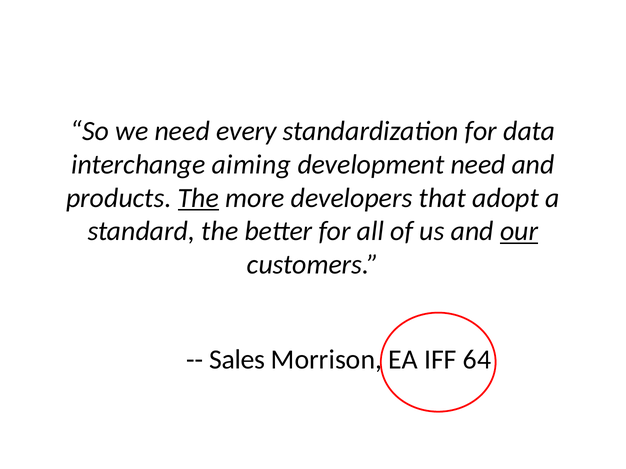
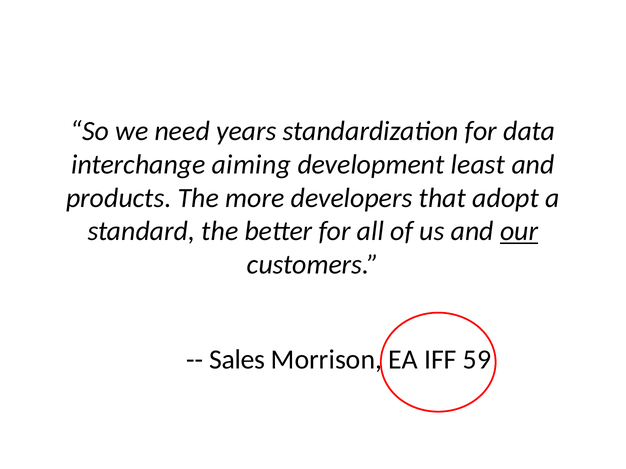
every: every -> years (246, 131)
development need: need -> least (478, 165)
The underline: present -> none (198, 198)
64: 64 -> 59 (477, 360)
